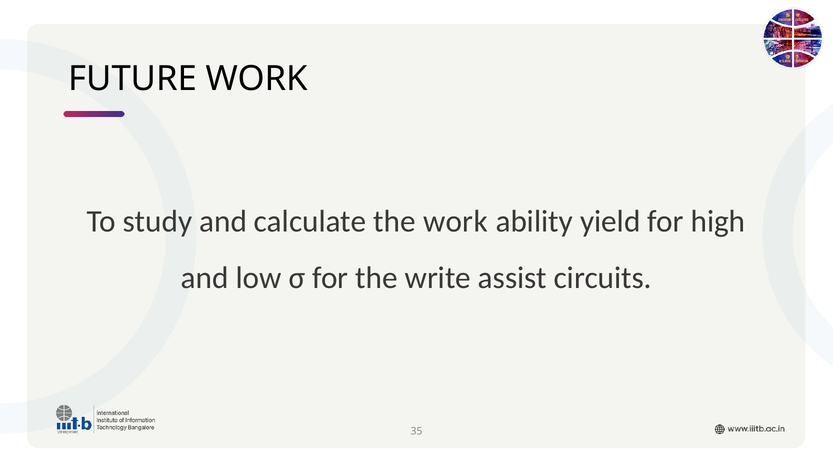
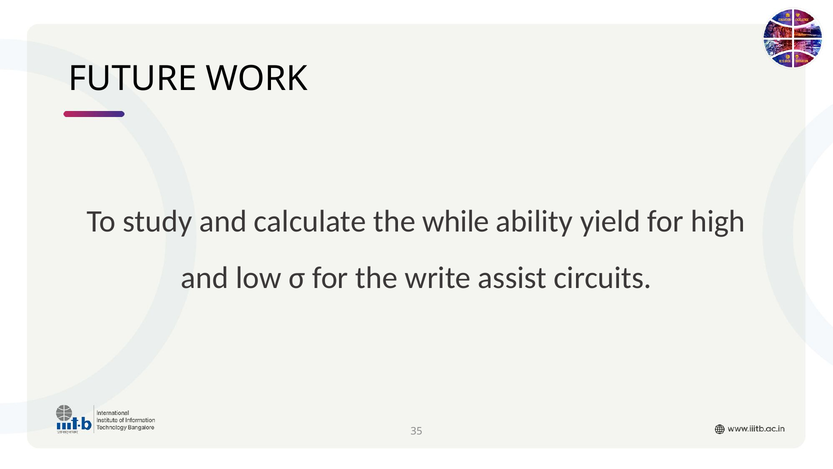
the work: work -> while (456, 221)
